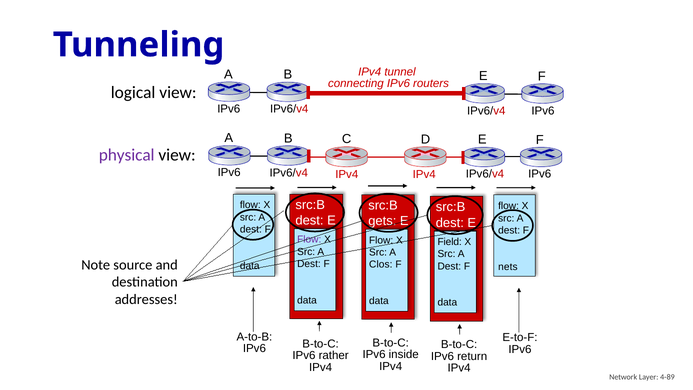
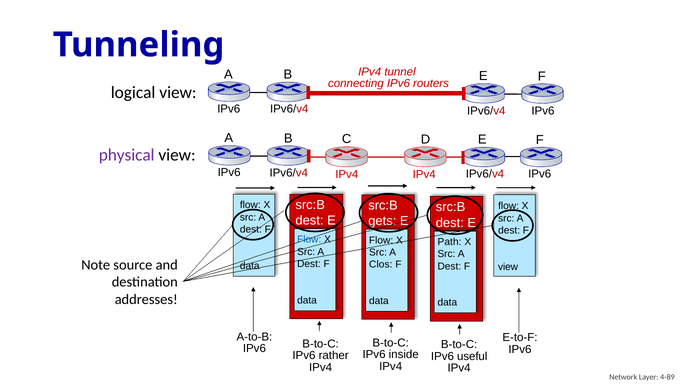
Flow colour: purple -> blue (309, 239)
Field: Field -> Path (450, 242)
nets: nets -> view (508, 267)
return: return -> useful (472, 356)
